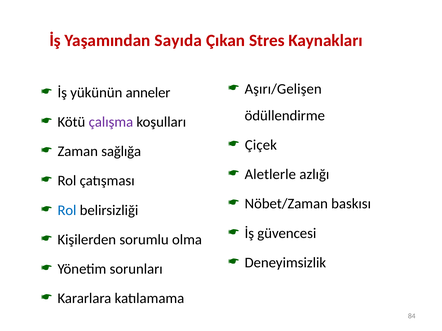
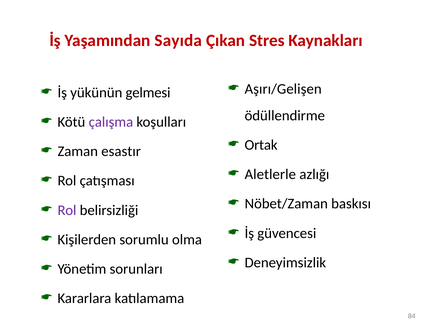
anneler: anneler -> gelmesi (148, 93)
Çiçek: Çiçek -> Ortak (261, 145)
sağlığa: sağlığa -> esastır (121, 152)
Rol colour: blue -> purple (67, 211)
